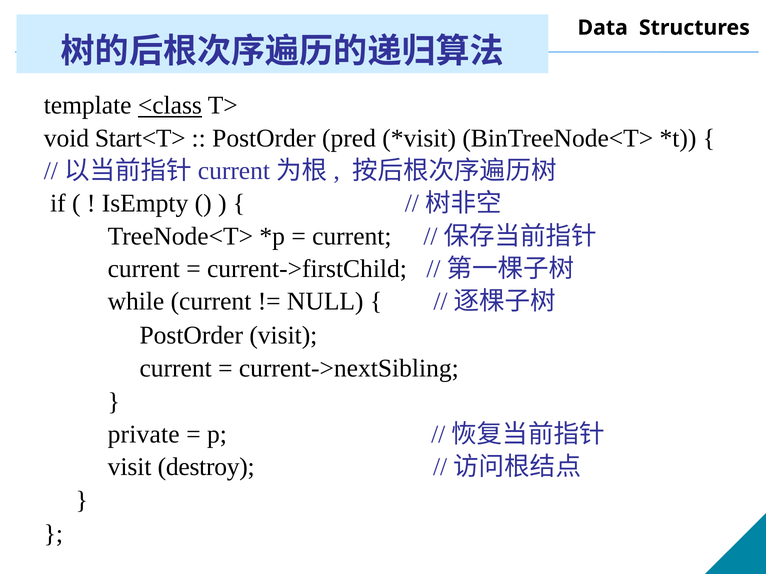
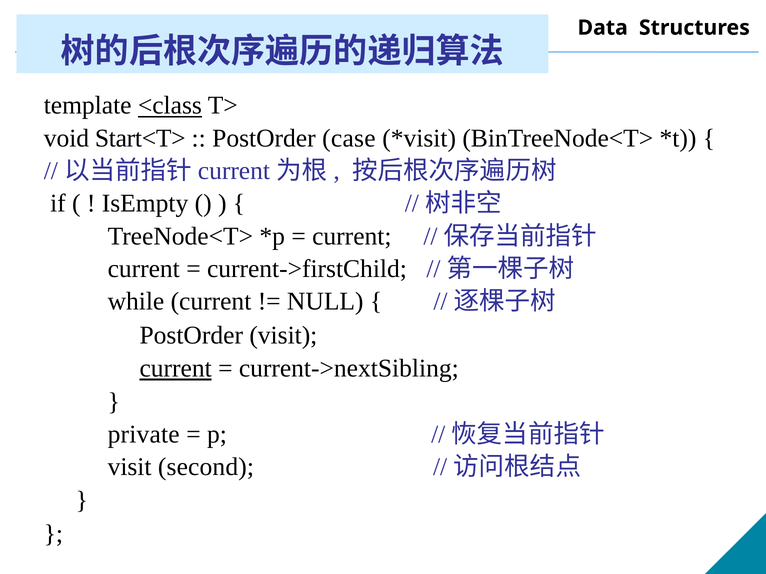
pred: pred -> case (349, 138)
current underline: none -> present (176, 369)
destroy: destroy -> second (206, 467)
